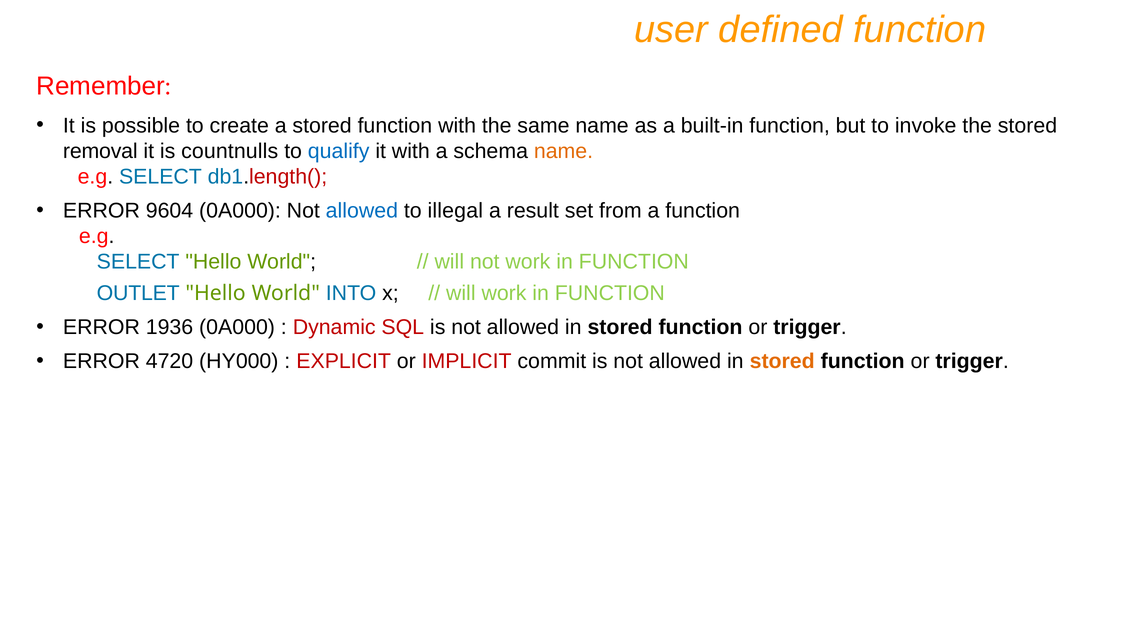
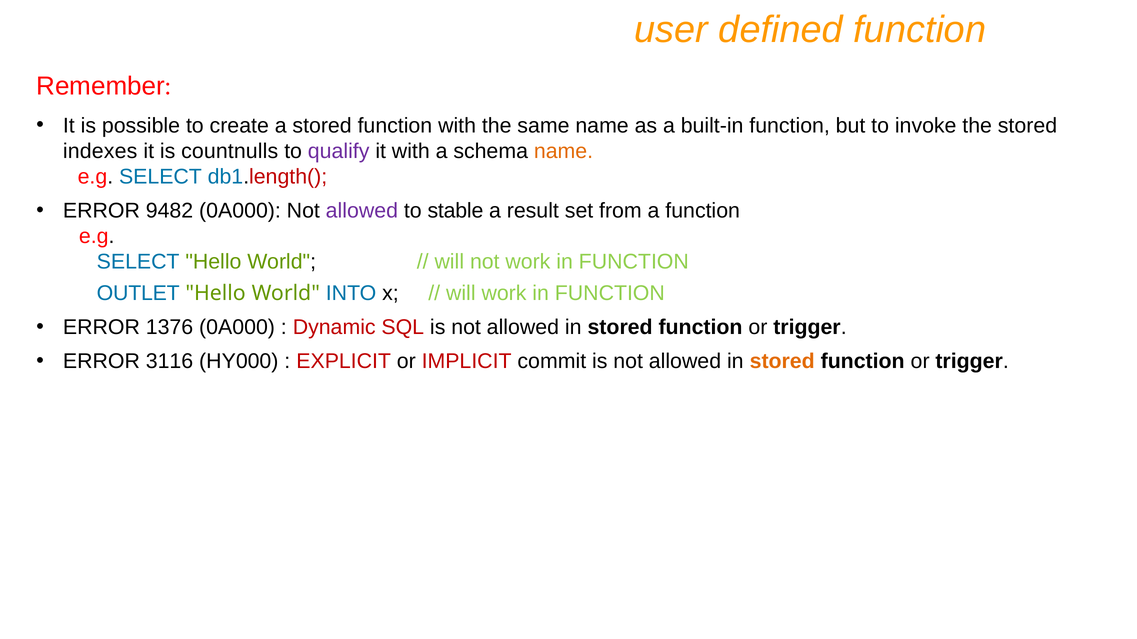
removal: removal -> indexes (100, 151)
qualify colour: blue -> purple (339, 151)
9604: 9604 -> 9482 (169, 211)
allowed colour: blue -> purple (362, 211)
illegal: illegal -> stable (455, 211)
1936: 1936 -> 1376 (169, 327)
4720: 4720 -> 3116 (169, 362)
